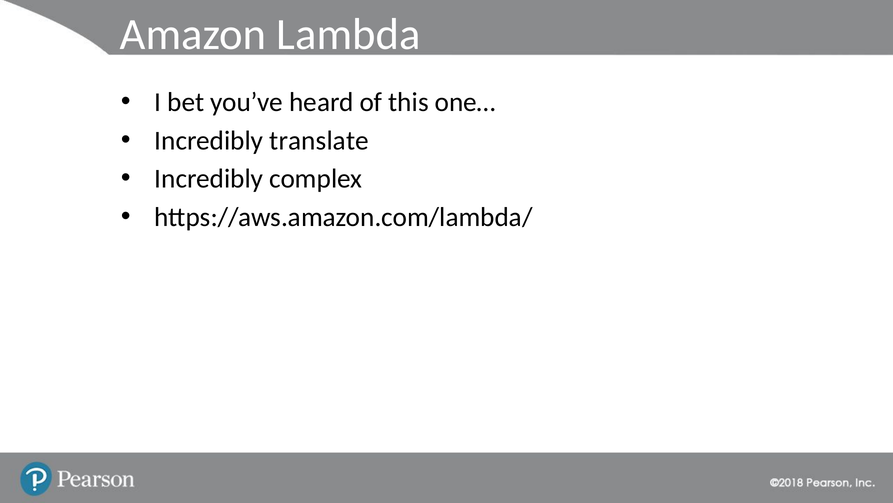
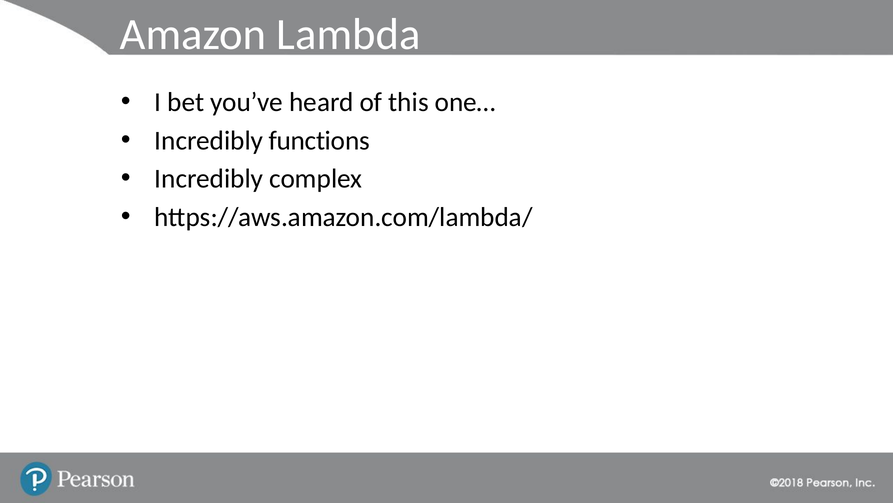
translate: translate -> functions (319, 140)
